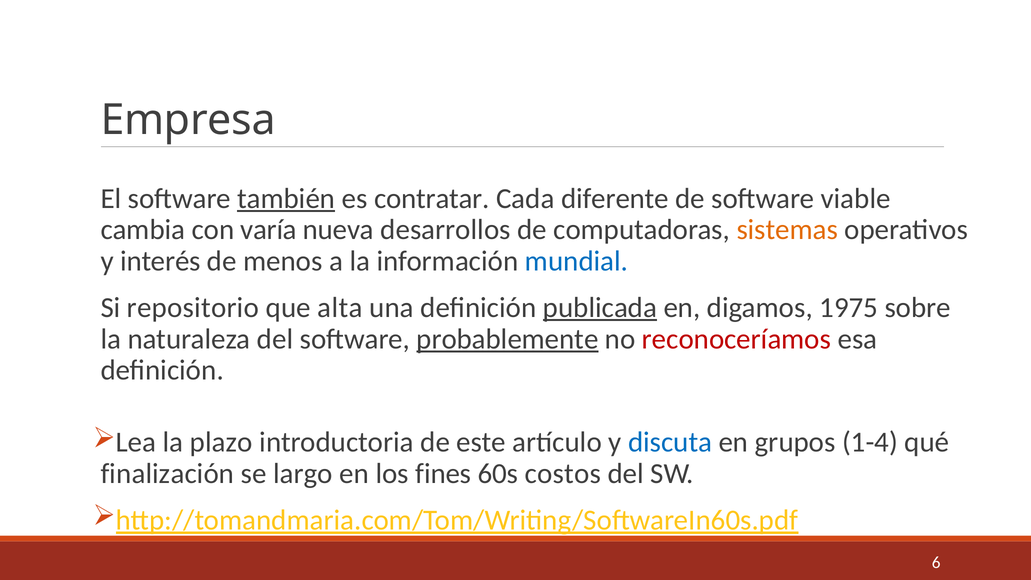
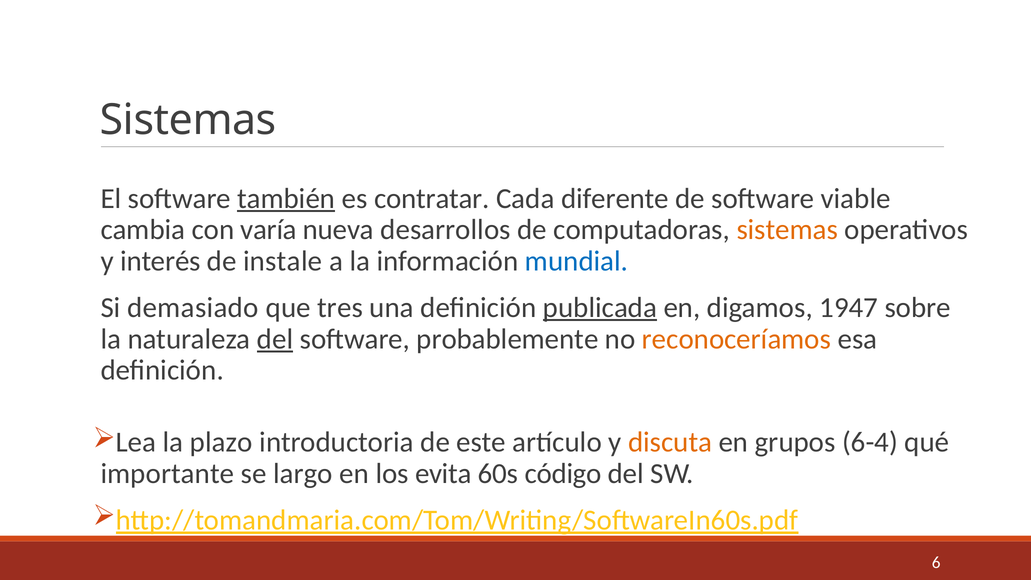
Empresa: Empresa -> Sistemas (188, 120)
menos: menos -> instale (283, 261)
repositorio: repositorio -> demasiado (193, 308)
alta: alta -> tres (340, 308)
1975: 1975 -> 1947 (849, 308)
del underline: none -> present (275, 339)
probablemente underline: present -> none (507, 339)
reconoceríamos colour: red -> orange (737, 339)
discuta colour: blue -> orange (670, 442)
1-4: 1-4 -> 6-4 (870, 442)
finalización: finalización -> importante (167, 473)
fines: fines -> evita (443, 473)
costos: costos -> código (563, 473)
